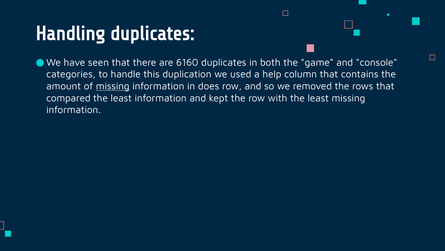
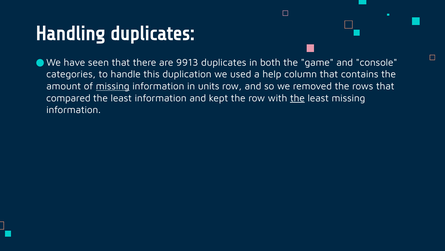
6160: 6160 -> 9913 (187, 62)
does: does -> units (209, 86)
the underline: none -> present (297, 98)
